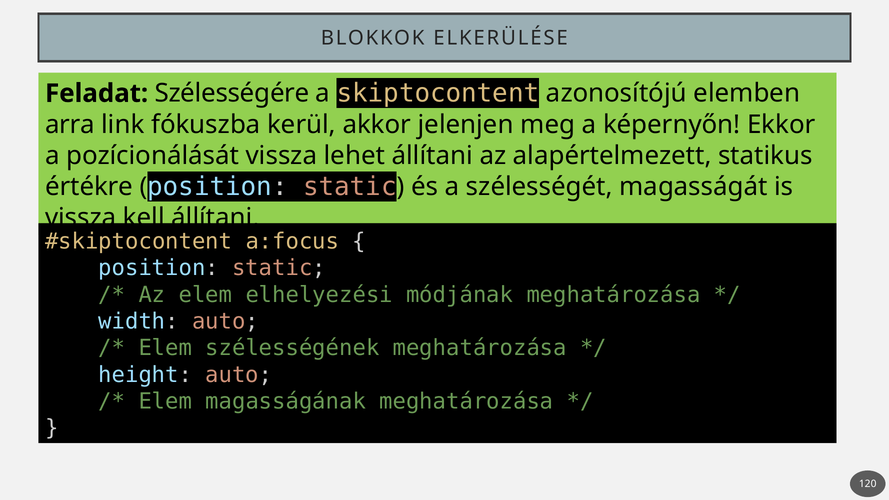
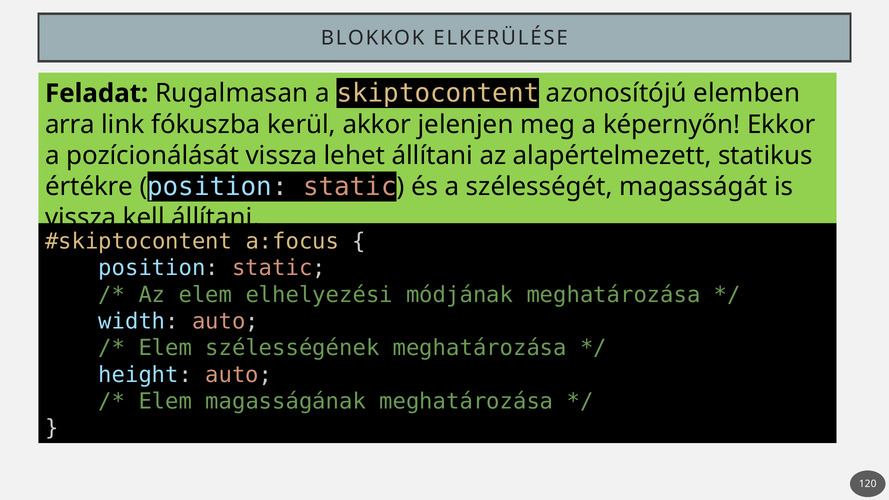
Szélességére: Szélességére -> Rugalmasan (232, 93)
